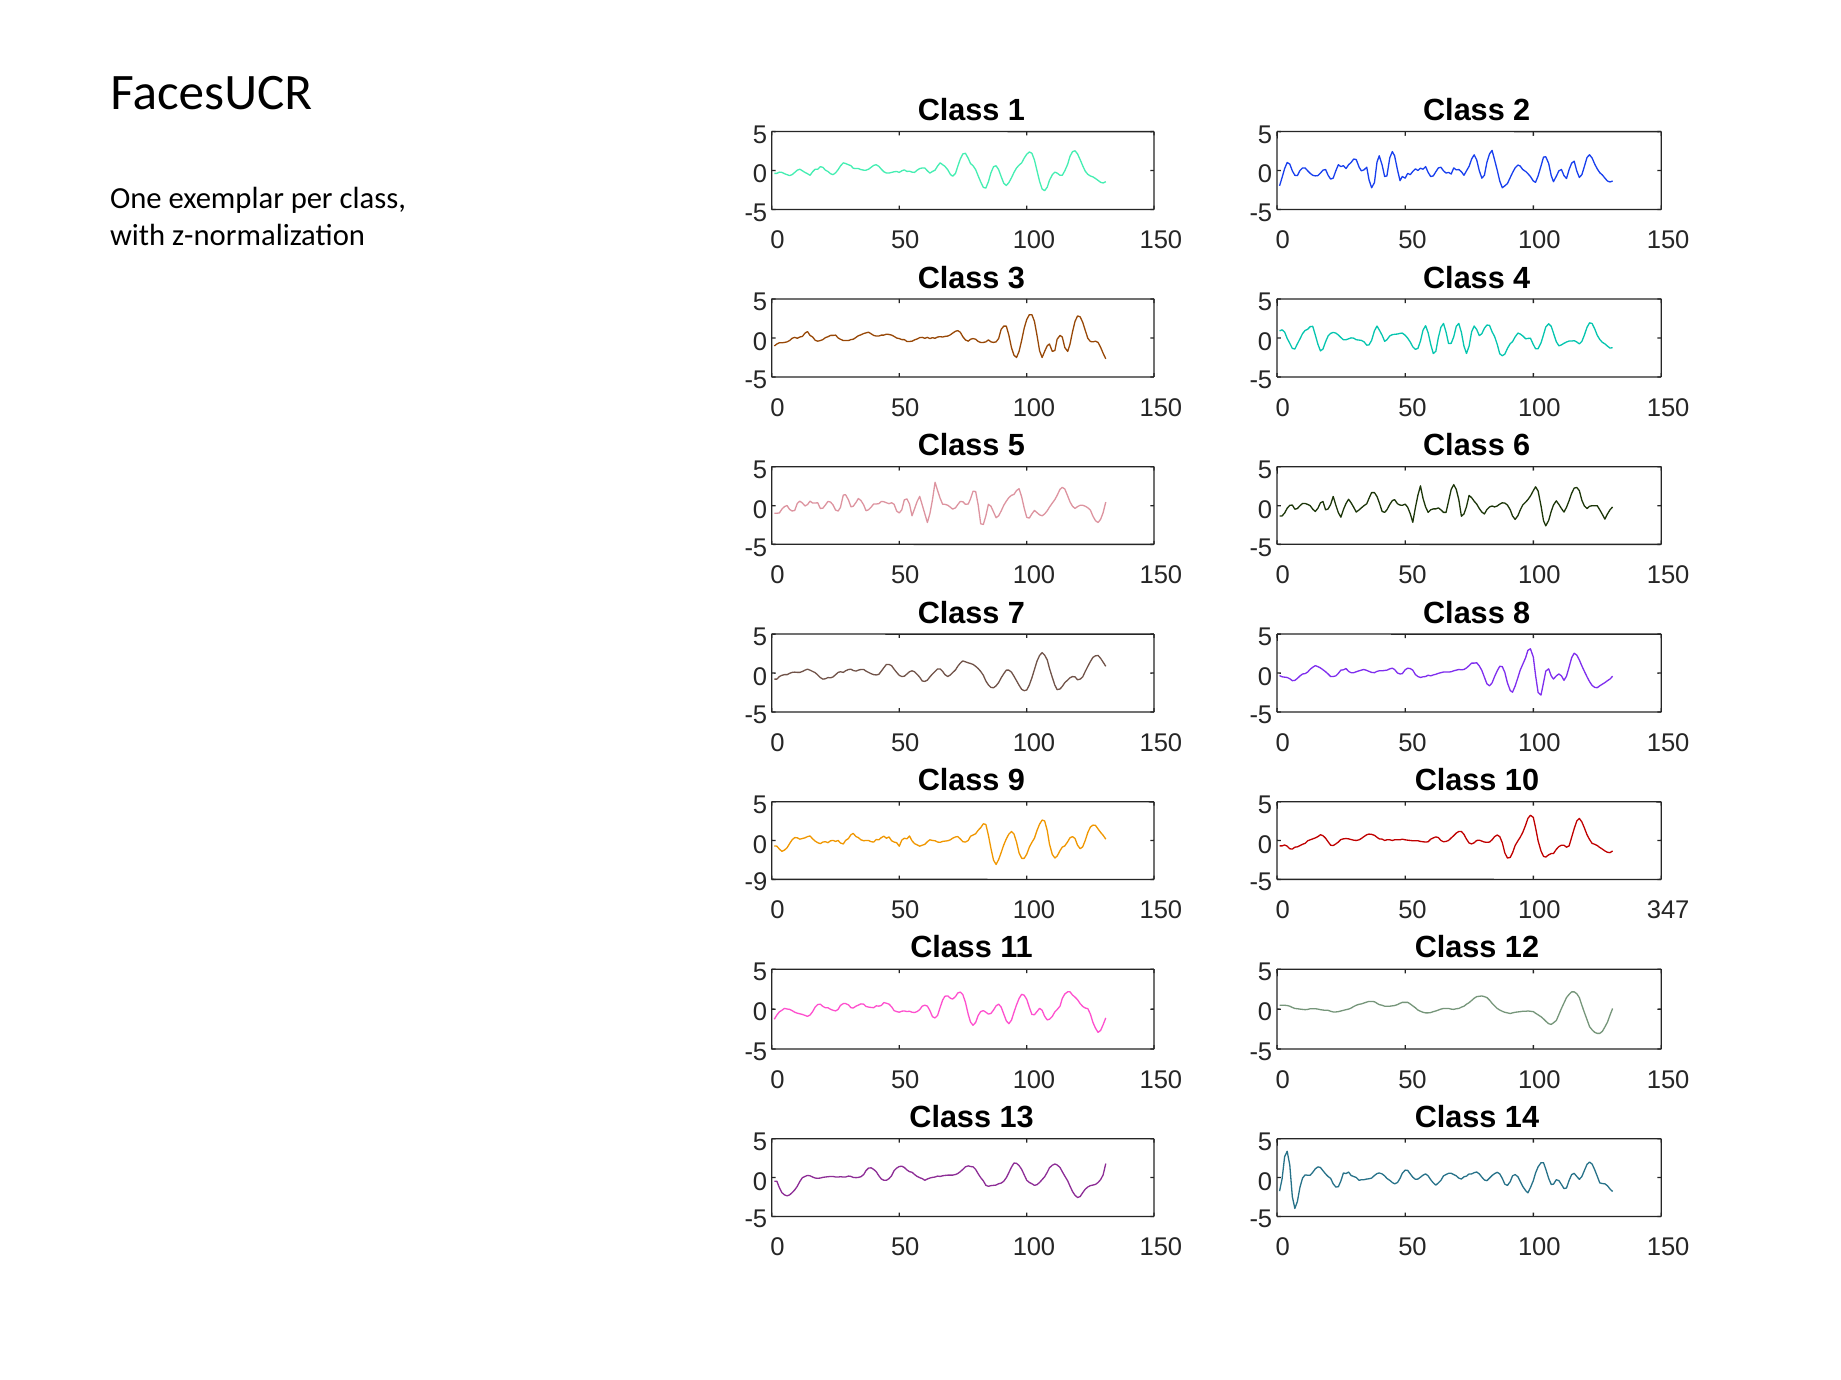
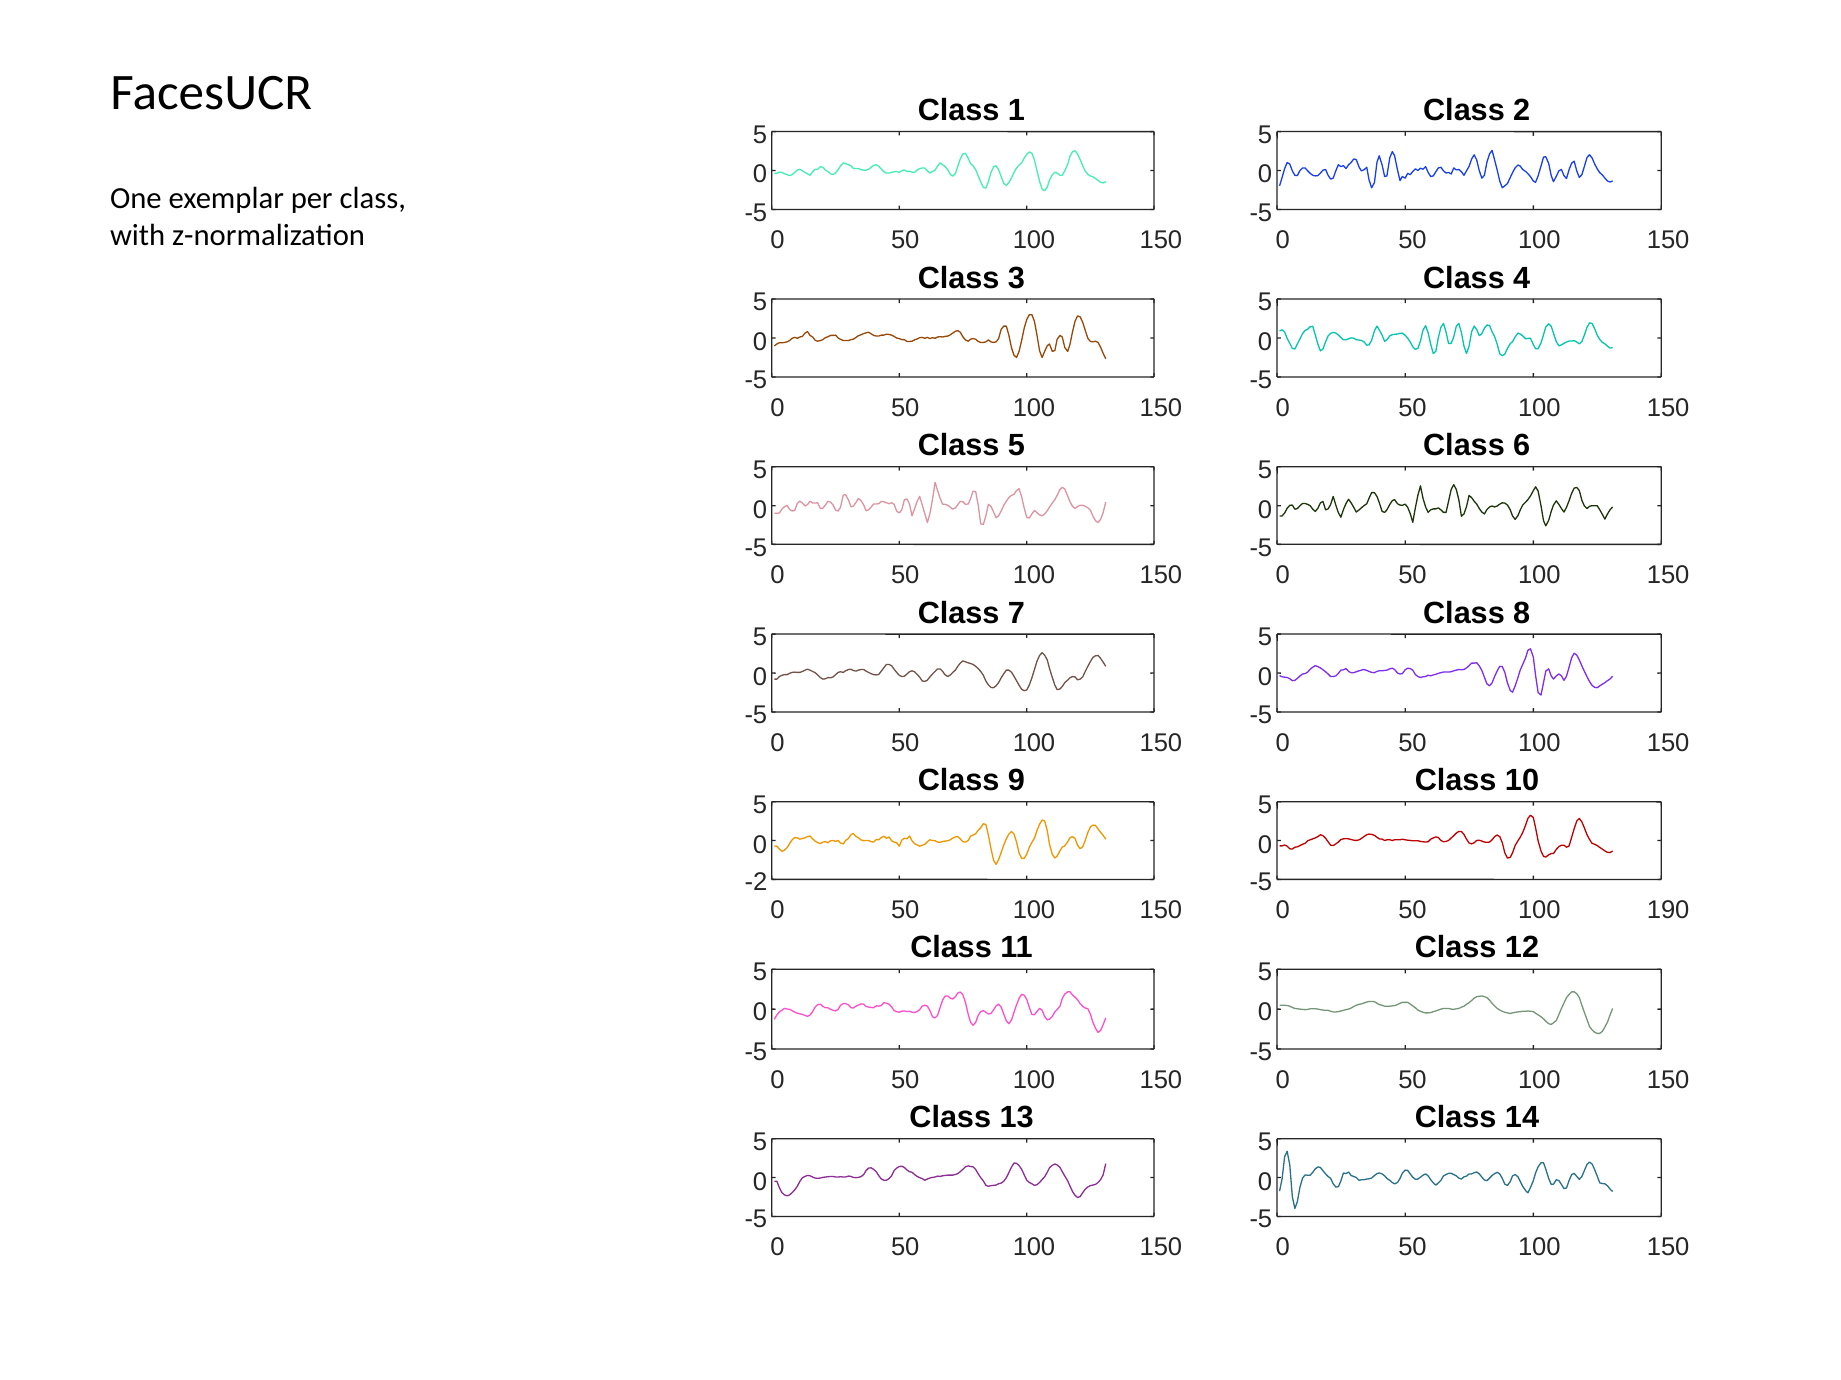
-9: -9 -> -2 (756, 883)
347: 347 -> 190 (1668, 911)
